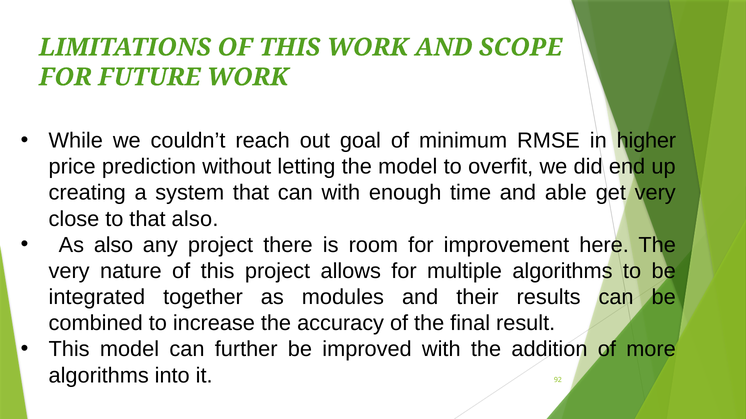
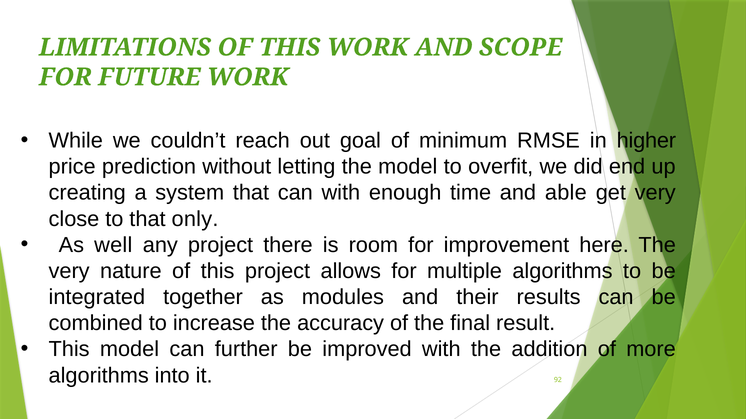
that also: also -> only (195, 219)
As also: also -> well (113, 245)
